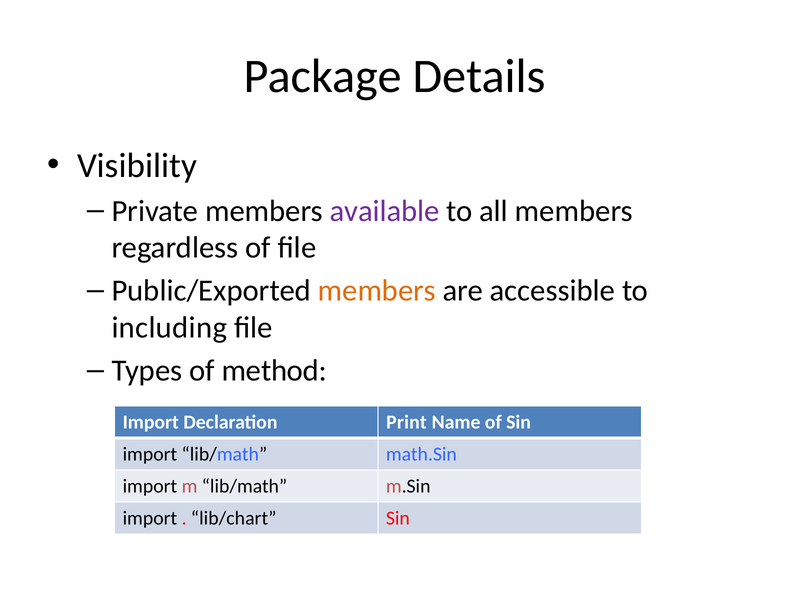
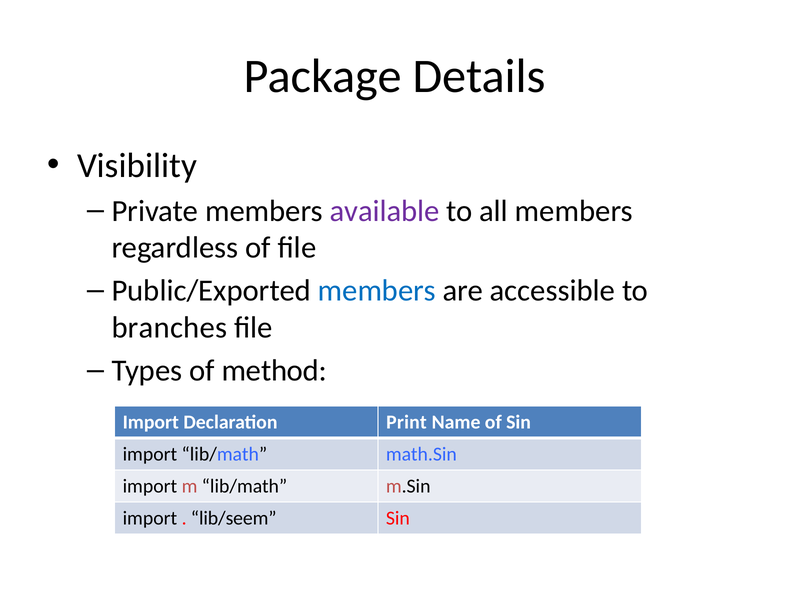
members colour: orange -> blue (377, 291)
including: including -> branches (169, 328)
lib/chart: lib/chart -> lib/seem (234, 519)
